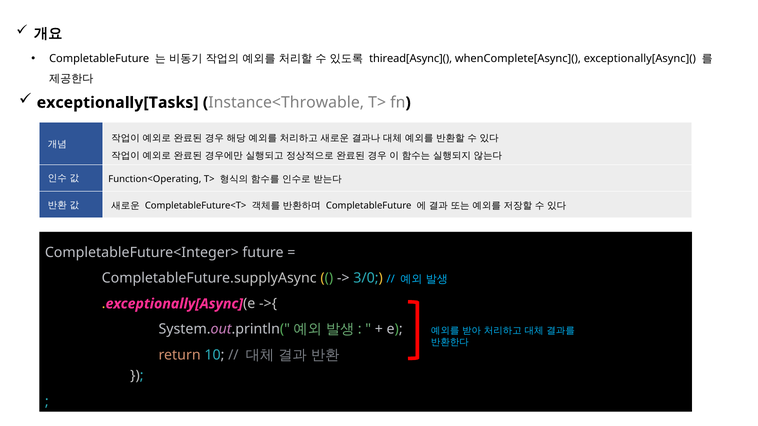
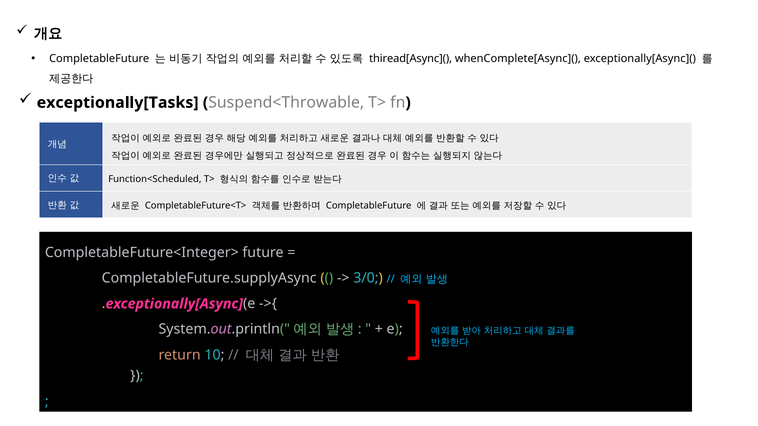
Instance<Throwable: Instance<Throwable -> Suspend<Throwable (286, 103)
Function<Operating: Function<Operating -> Function<Scheduled (155, 179)
